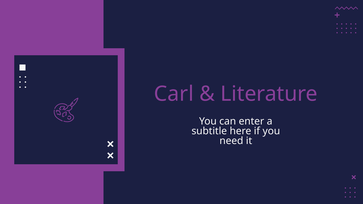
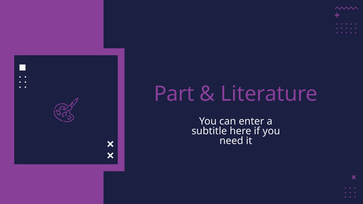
Carl: Carl -> Part (174, 94)
